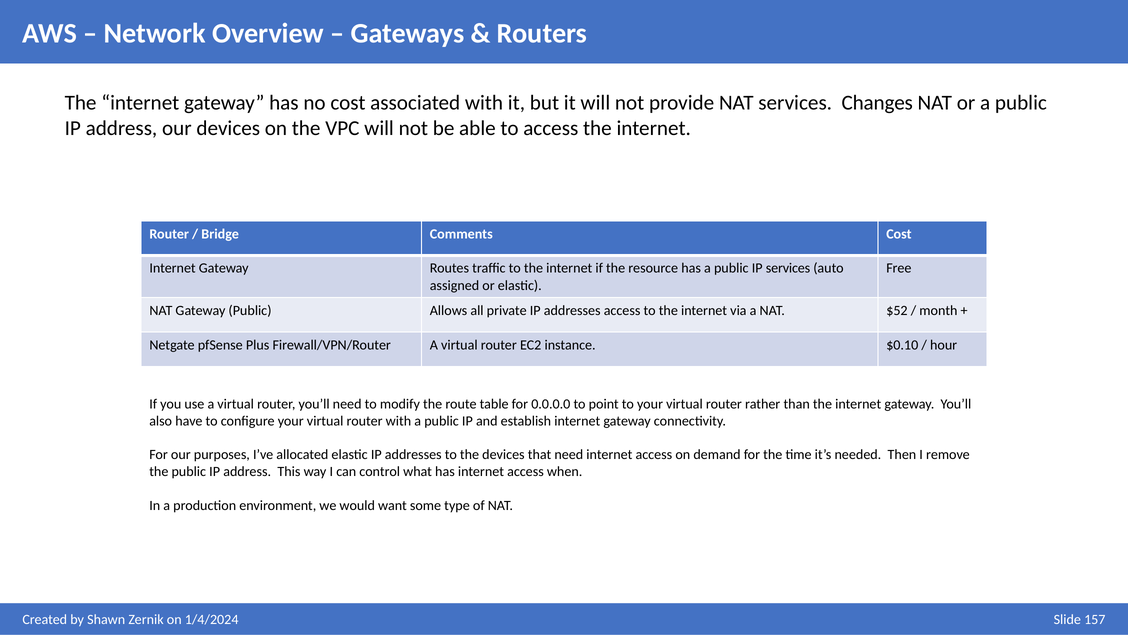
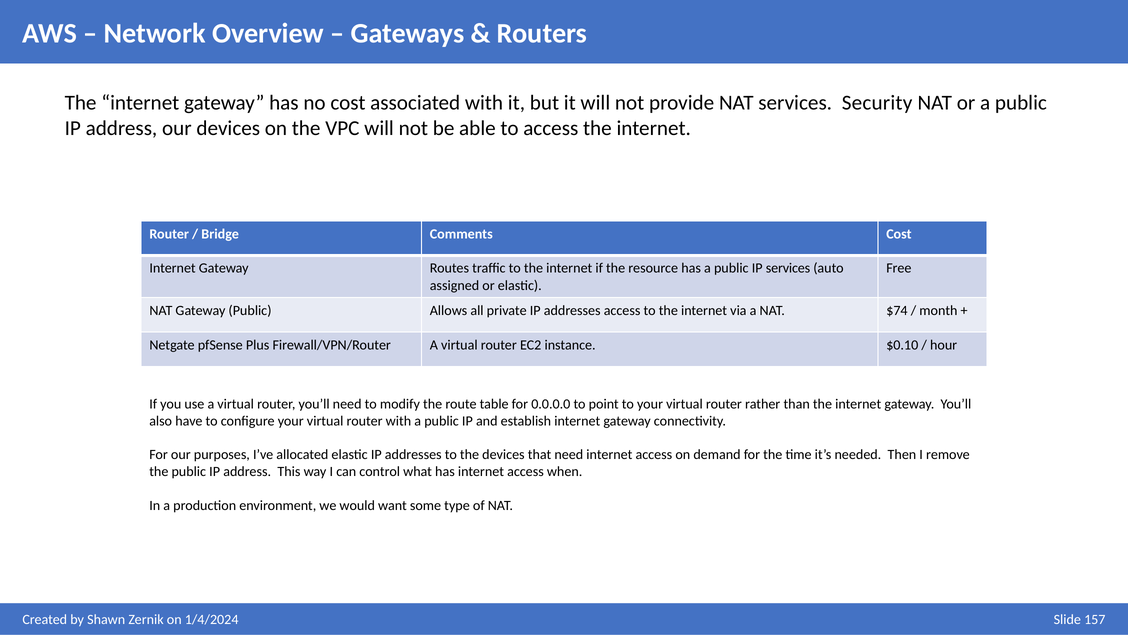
Changes: Changes -> Security (877, 103)
$52: $52 -> $74 (897, 310)
